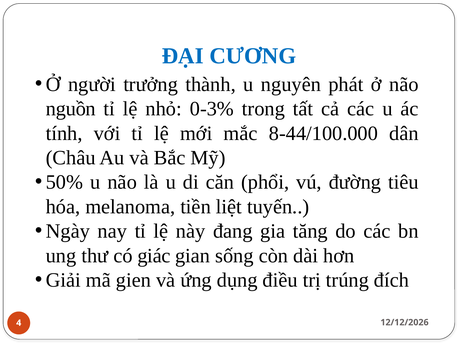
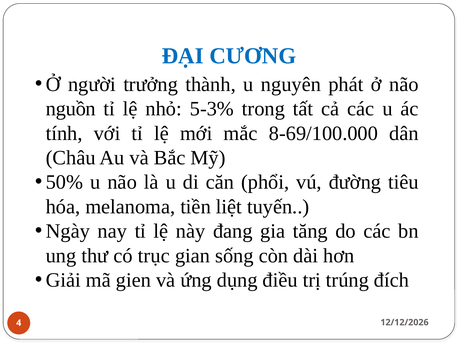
0-3%: 0-3% -> 5-3% (212, 109)
8-44/100.000: 8-44/100.000 -> 8-69/100.000 (323, 133)
giác: giác -> trục (154, 255)
